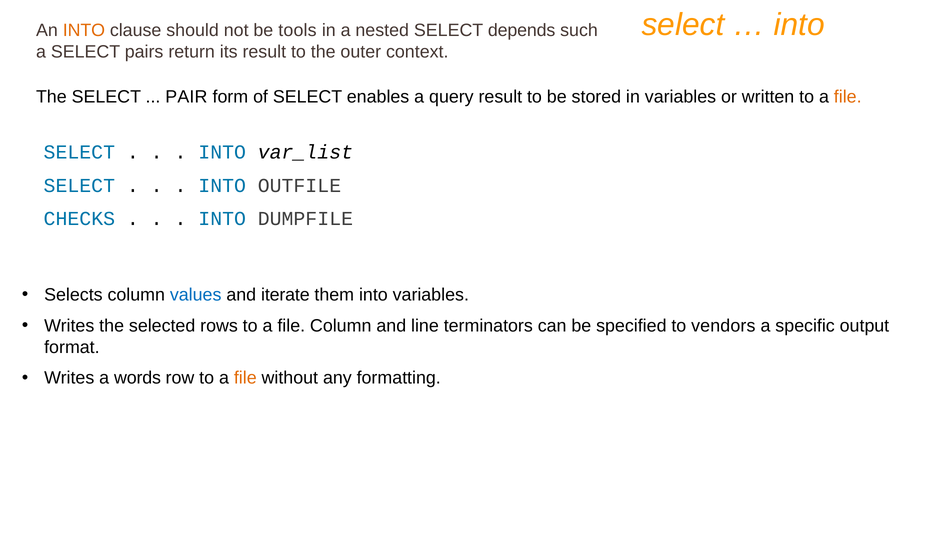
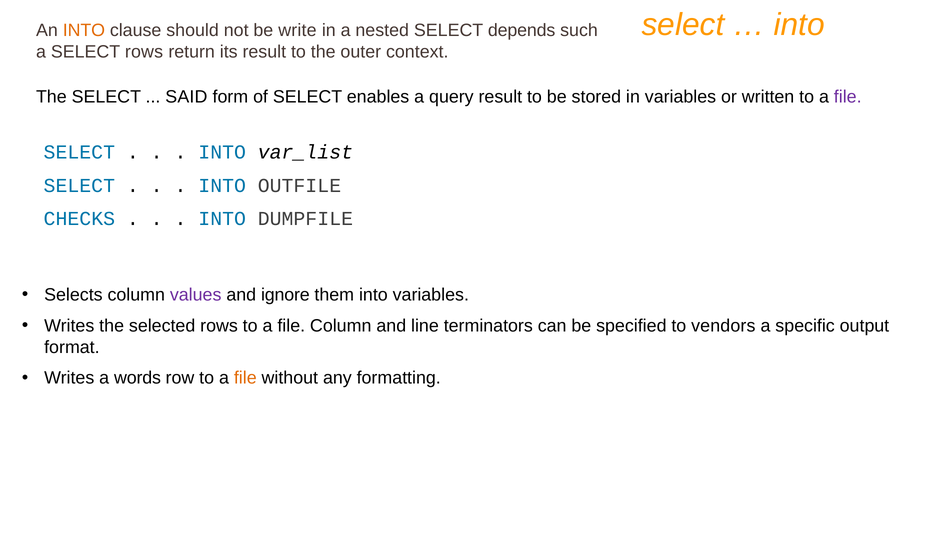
tools: tools -> write (297, 30)
SELECT pairs: pairs -> rows (144, 52)
PAIR: PAIR -> SAID (186, 97)
file colour: orange -> purple (848, 97)
values colour: blue -> purple (196, 295)
iterate: iterate -> ignore (285, 295)
